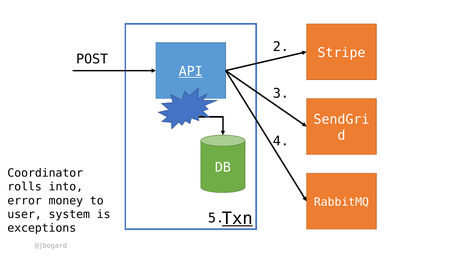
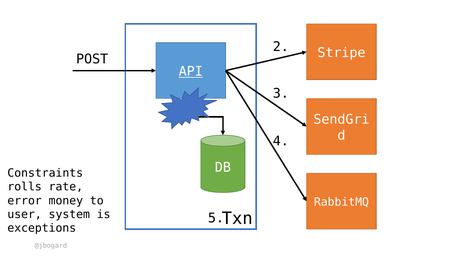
Coordinator: Coordinator -> Constraints (45, 173)
into: into -> rate (66, 187)
Txn underline: present -> none (237, 218)
